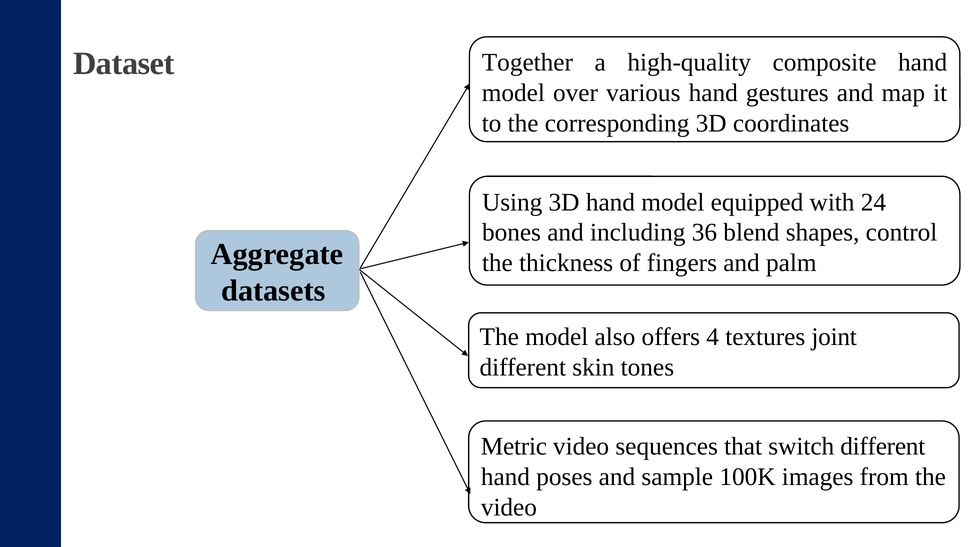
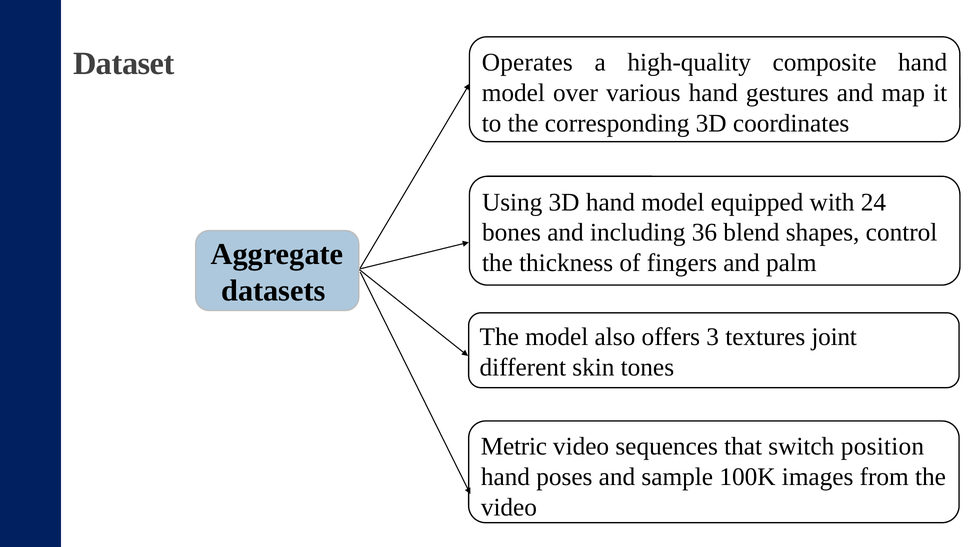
Together: Together -> Operates (527, 62)
4: 4 -> 3 (713, 337)
switch different: different -> position (883, 446)
